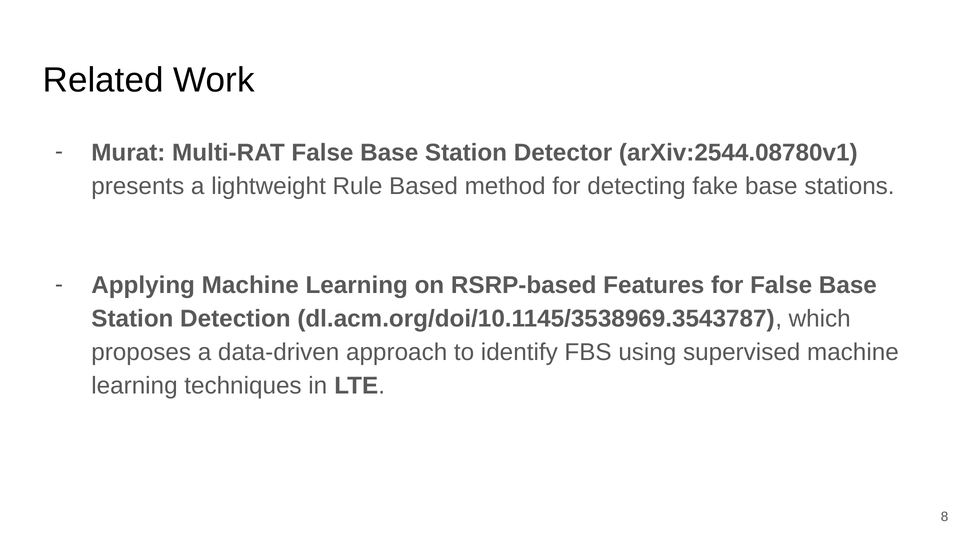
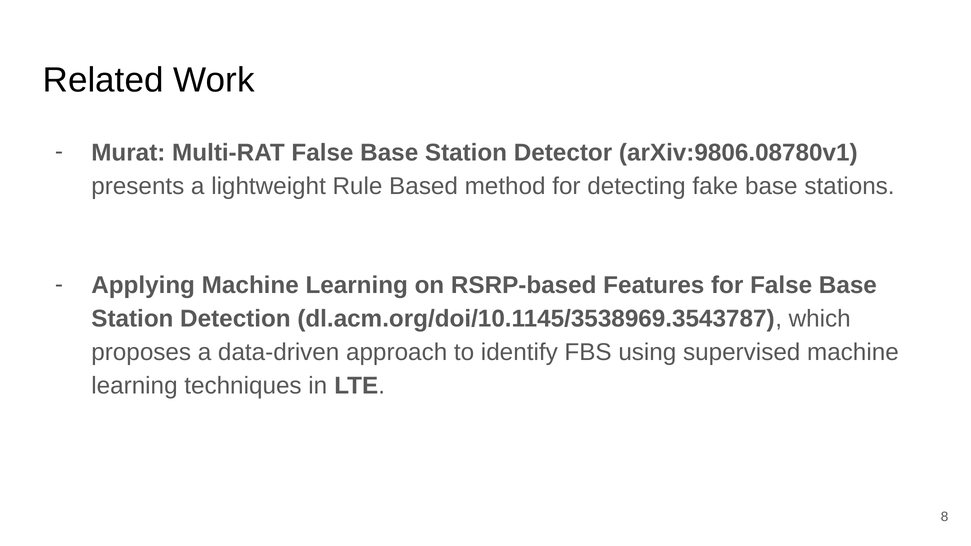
arXiv:2544.08780v1: arXiv:2544.08780v1 -> arXiv:9806.08780v1 (738, 153)
